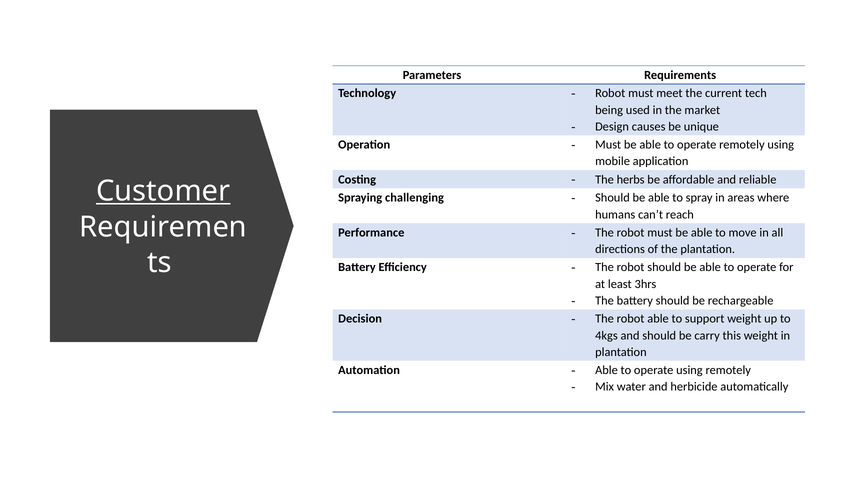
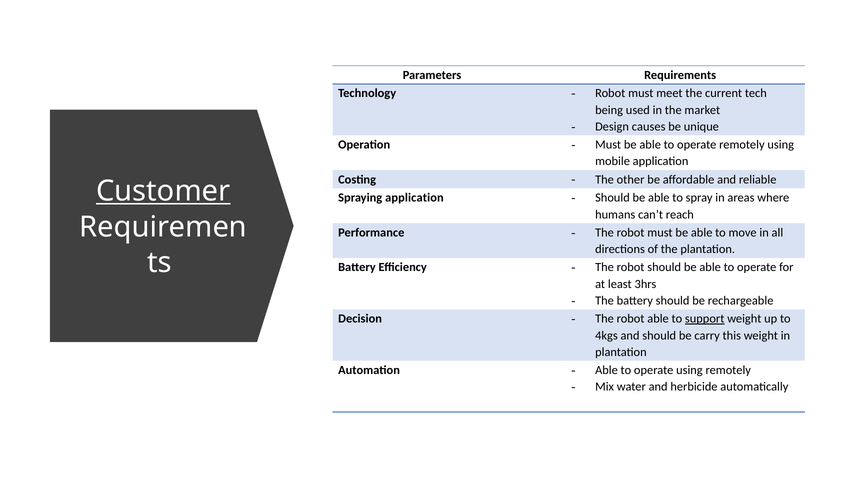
herbs: herbs -> other (631, 179)
Spraying challenging: challenging -> application (414, 198)
support underline: none -> present (705, 318)
